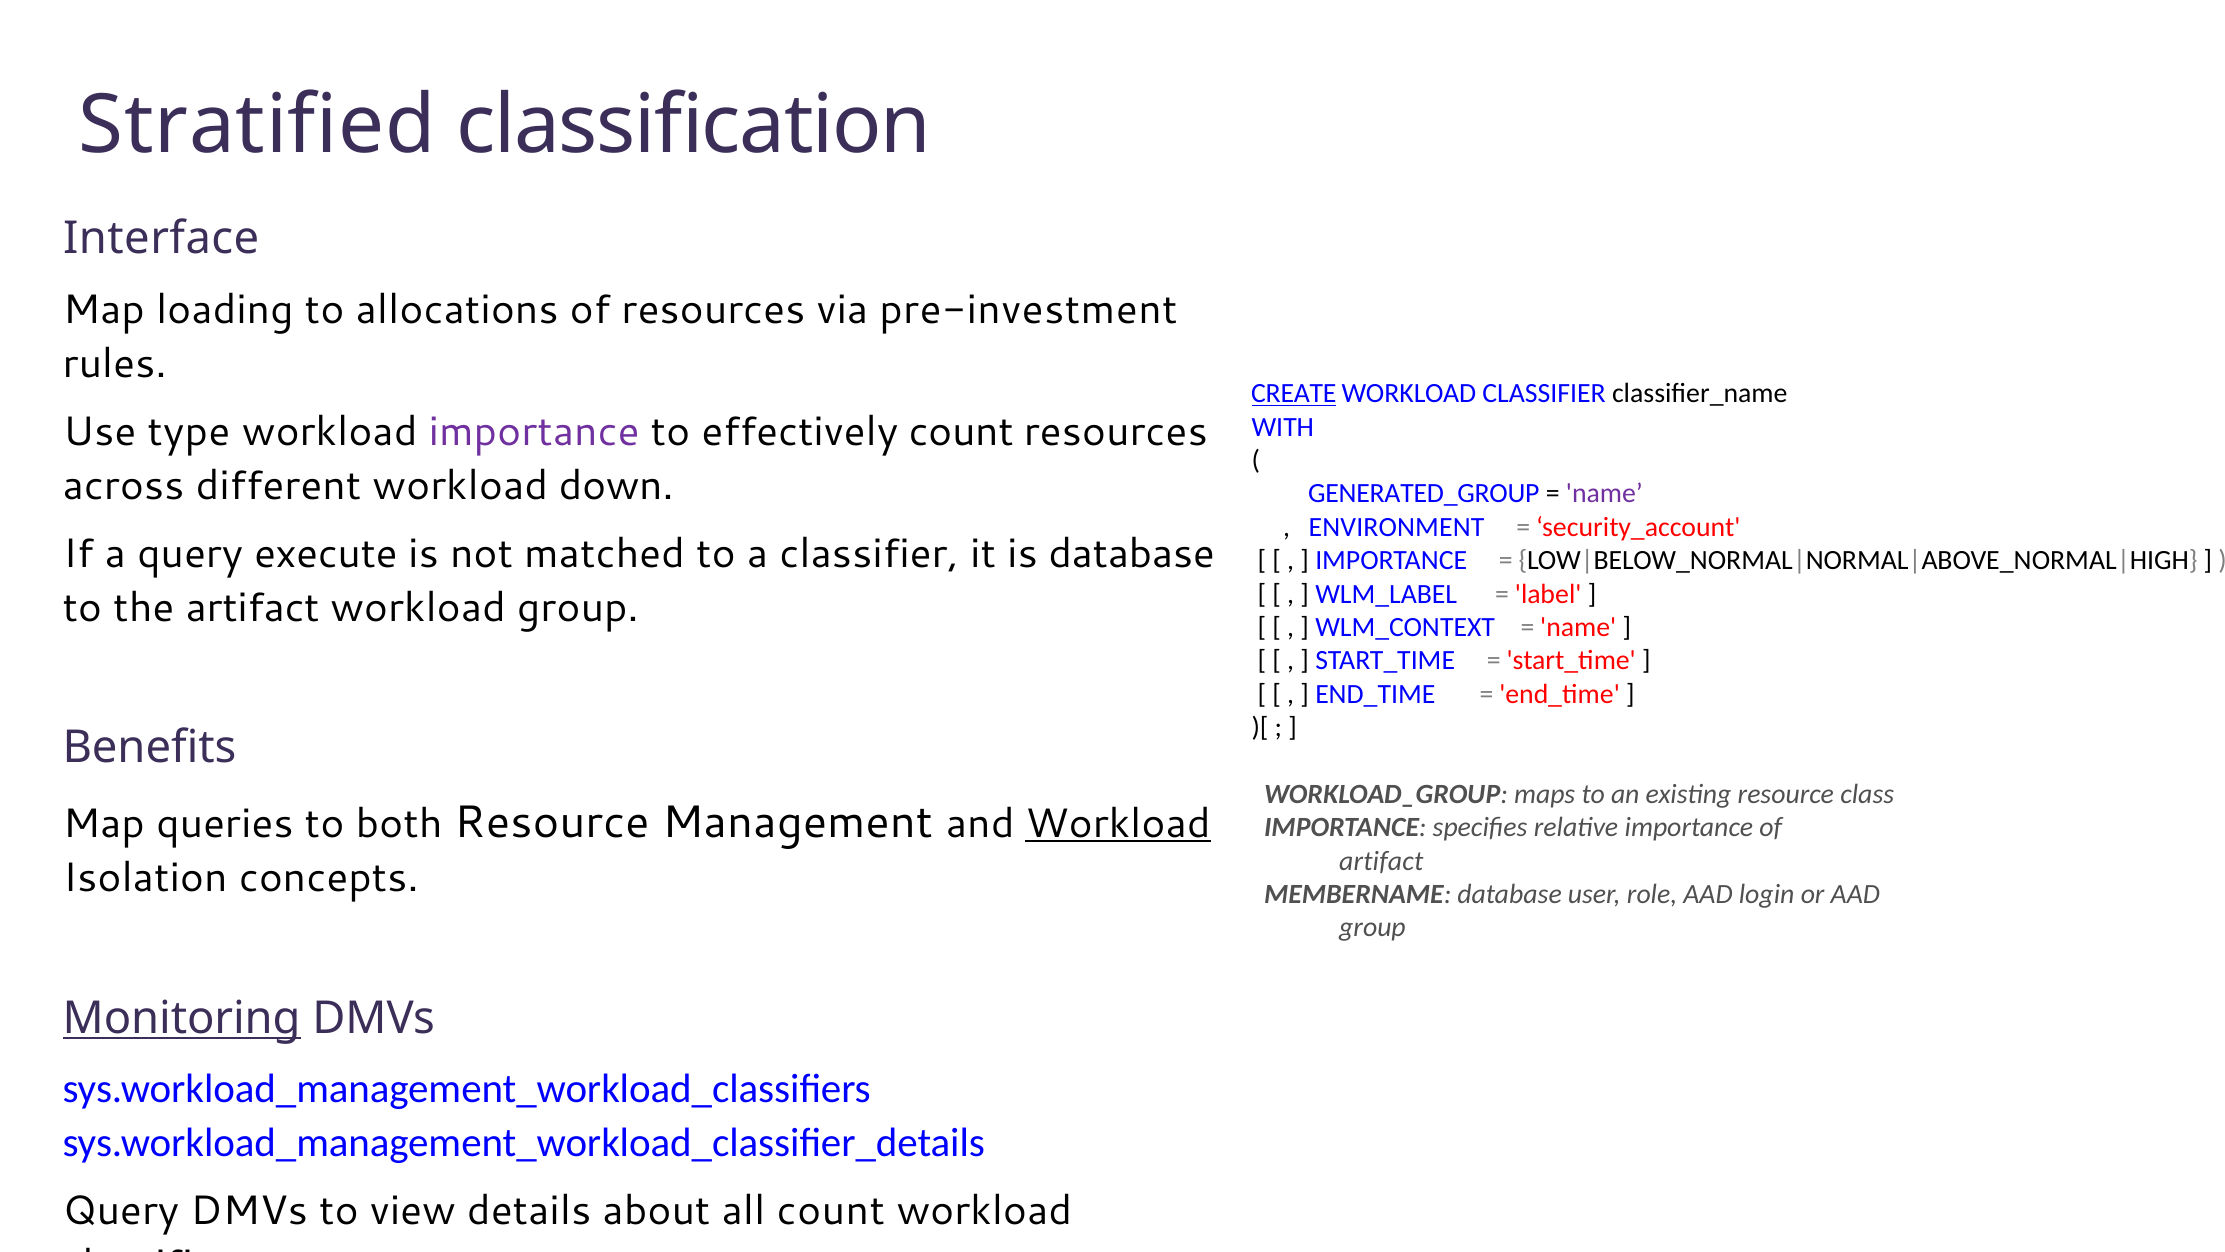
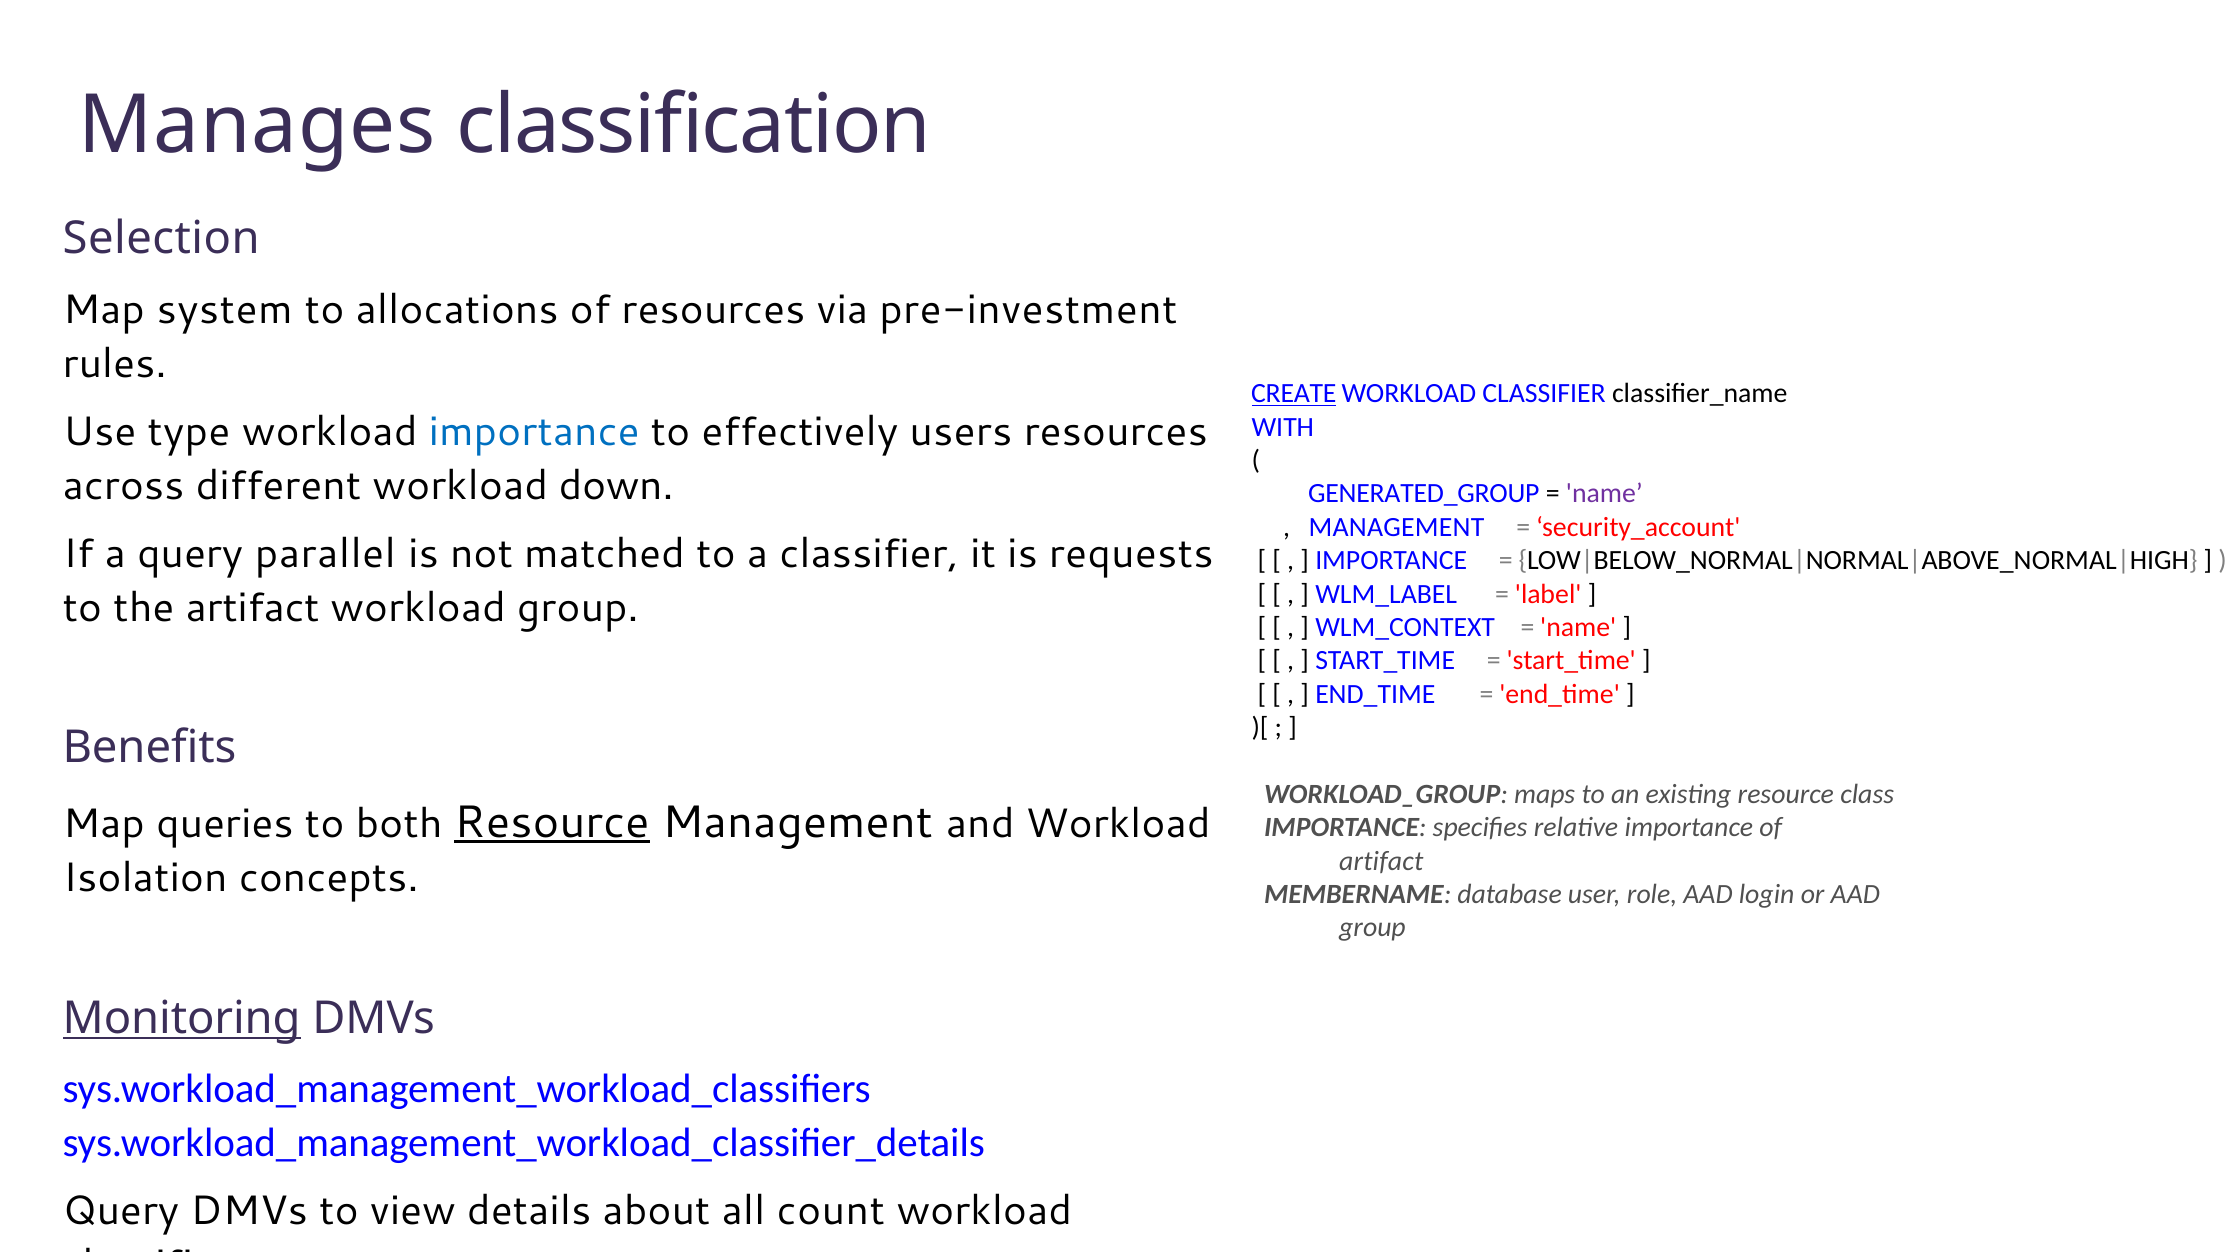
Stratified: Stratified -> Manages (257, 125)
Interface: Interface -> Selection (161, 239)
loading: loading -> system (225, 309)
importance colour: purple -> blue (534, 432)
effectively count: count -> users (961, 432)
ENVIRONMENT: ENVIRONMENT -> MANAGEMENT (1396, 527)
execute: execute -> parallel (325, 554)
is database: database -> requests (1131, 554)
Resource underline: none -> present (552, 822)
Workload underline: present -> none (1118, 823)
